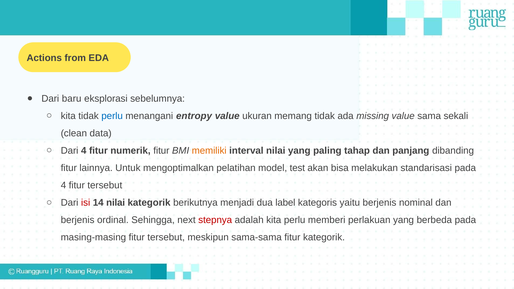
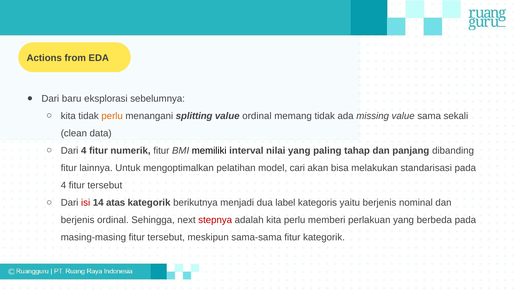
perlu colour: blue -> orange (112, 116)
entropy: entropy -> splitting (194, 116)
value ukuran: ukuran -> ordinal (257, 116)
memiliki colour: orange -> black (209, 151)
test: test -> cari (297, 168)
14 nilai: nilai -> atas (116, 203)
